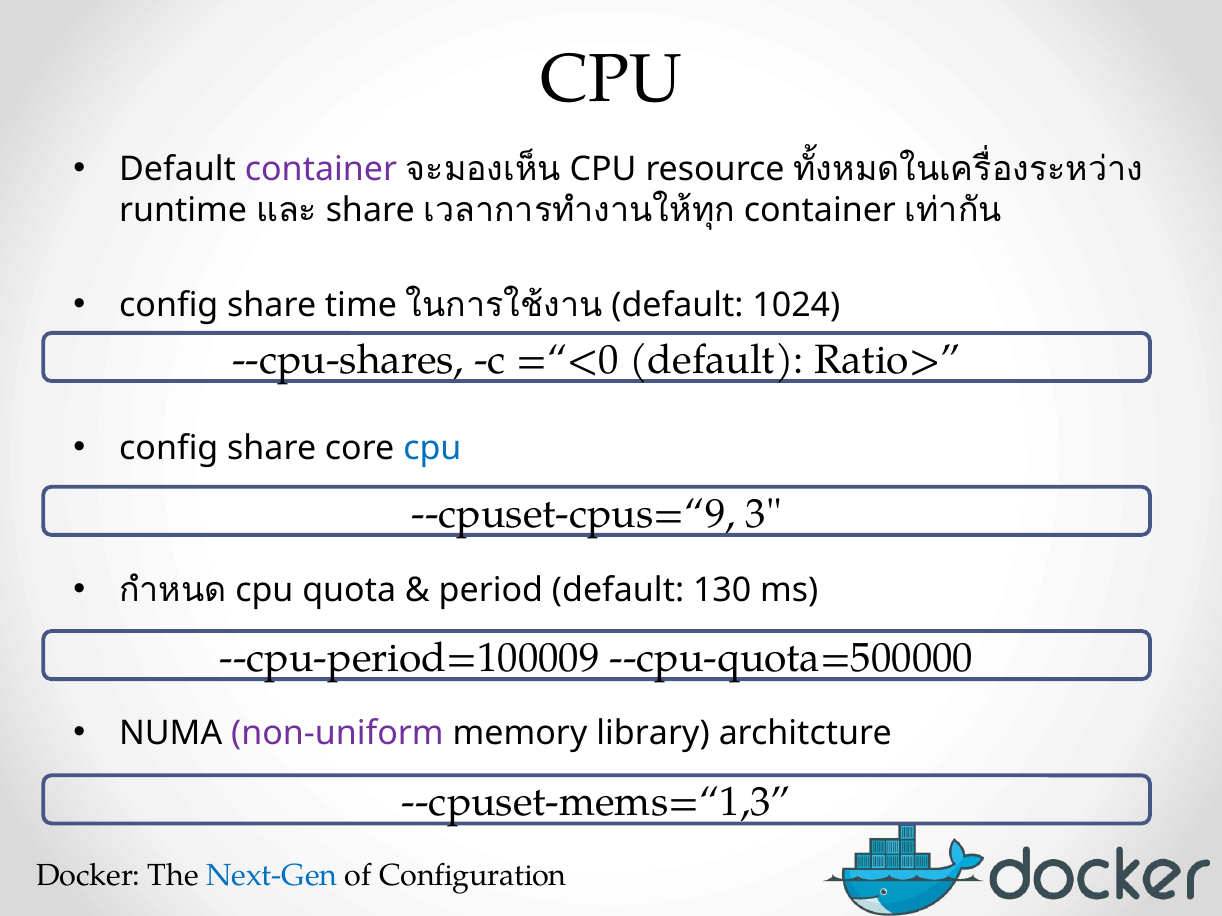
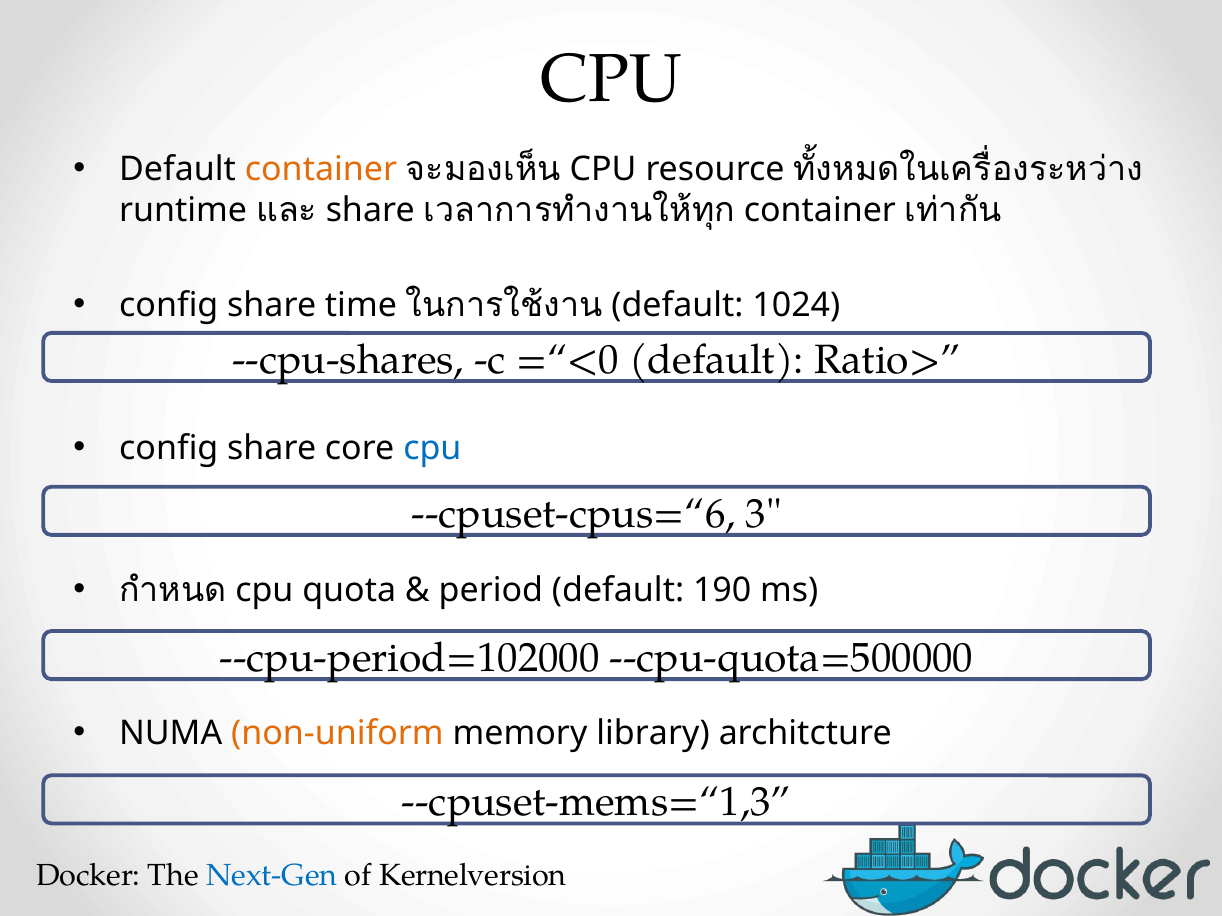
container colour: purple -> orange (321, 170)
--cpuset-cpus=“9: --cpuset-cpus=“9 -> --cpuset-cpus=“6 (574, 514)
130: 130 -> 190 (722, 591)
--cpu-period=100009: --cpu-period=100009 -> --cpu-period=102000 (410, 658)
non-uniform colour: purple -> orange (337, 734)
Configuration: Configuration -> Kernelversion (473, 876)
